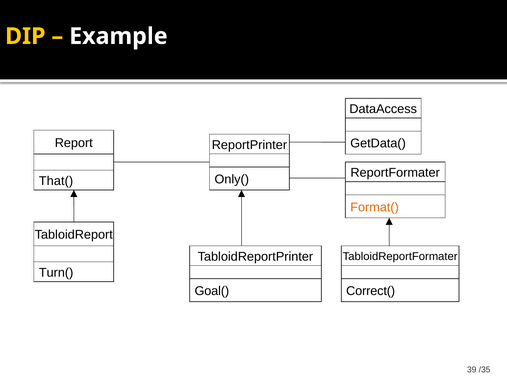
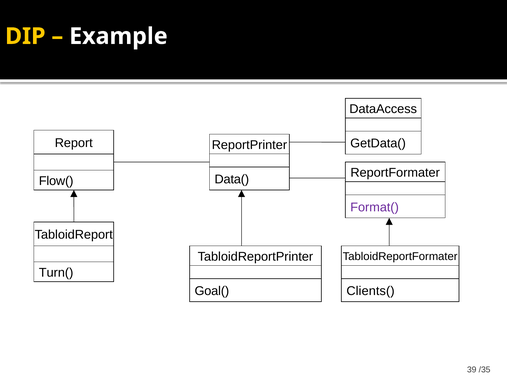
Only(: Only( -> Data( (232, 179)
That(: That( -> Flow( (56, 181)
Format( colour: orange -> purple (375, 207)
Correct(: Correct( -> Clients( (371, 291)
